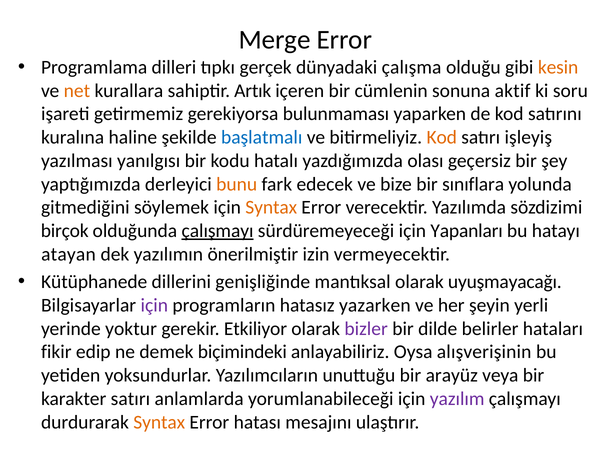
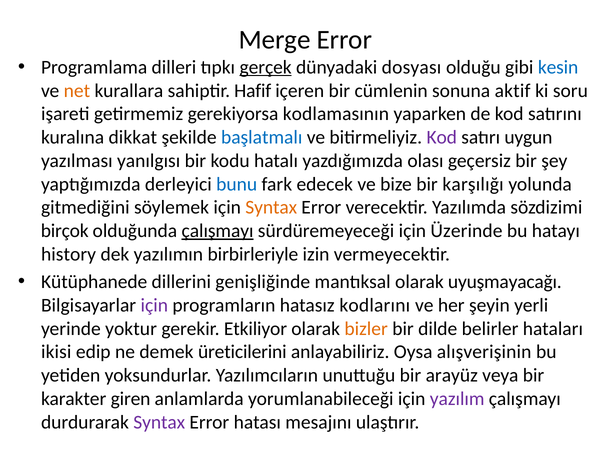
gerçek underline: none -> present (266, 67)
çalışma: çalışma -> dosyası (412, 67)
kesin colour: orange -> blue (558, 67)
Artık: Artık -> Hafif (253, 91)
bulunmaması: bulunmaması -> kodlamasının (336, 114)
haline: haline -> dikkat (133, 137)
Kod colour: orange -> purple (442, 137)
işleyiş: işleyiş -> uygun (528, 137)
bunu colour: orange -> blue (237, 184)
sınıflara: sınıflara -> karşılığı (473, 184)
Yapanları: Yapanları -> Üzerinde (466, 231)
atayan: atayan -> history (69, 254)
önerilmiştir: önerilmiştir -> birbirleriyle (253, 254)
yazarken: yazarken -> kodlarını (375, 305)
bizler colour: purple -> orange (366, 329)
fikir: fikir -> ikisi (56, 352)
biçimindeki: biçimindeki -> üreticilerini (242, 352)
karakter satırı: satırı -> giren (131, 399)
Syntax colour: orange -> purple (159, 422)
